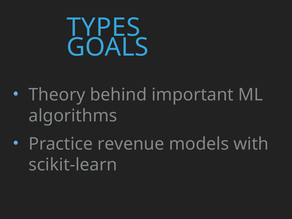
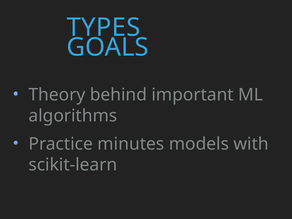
revenue: revenue -> minutes (131, 144)
